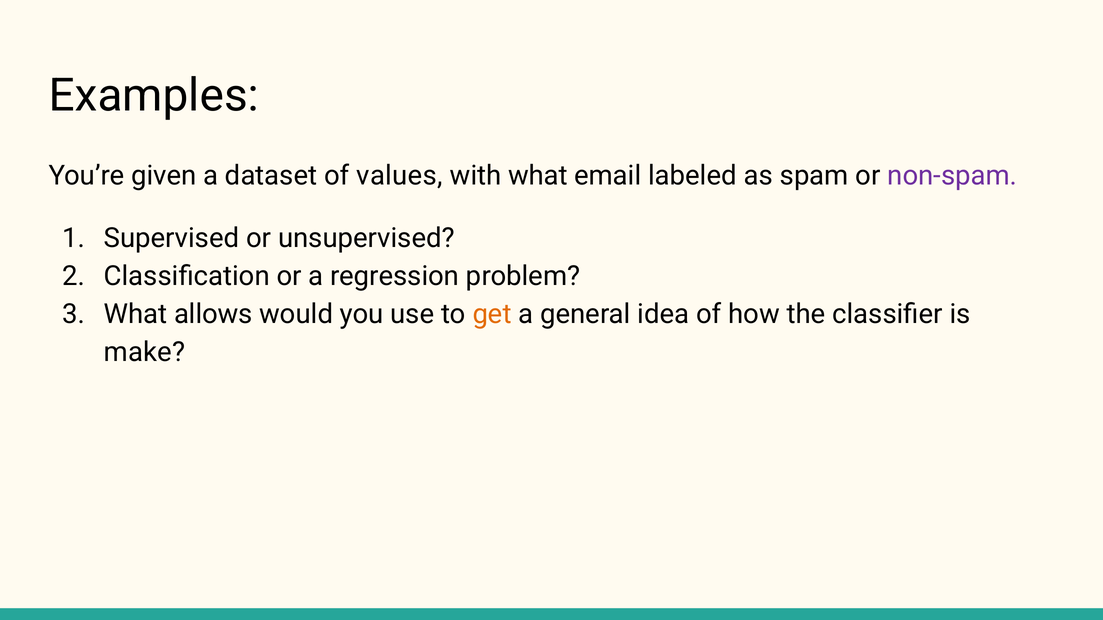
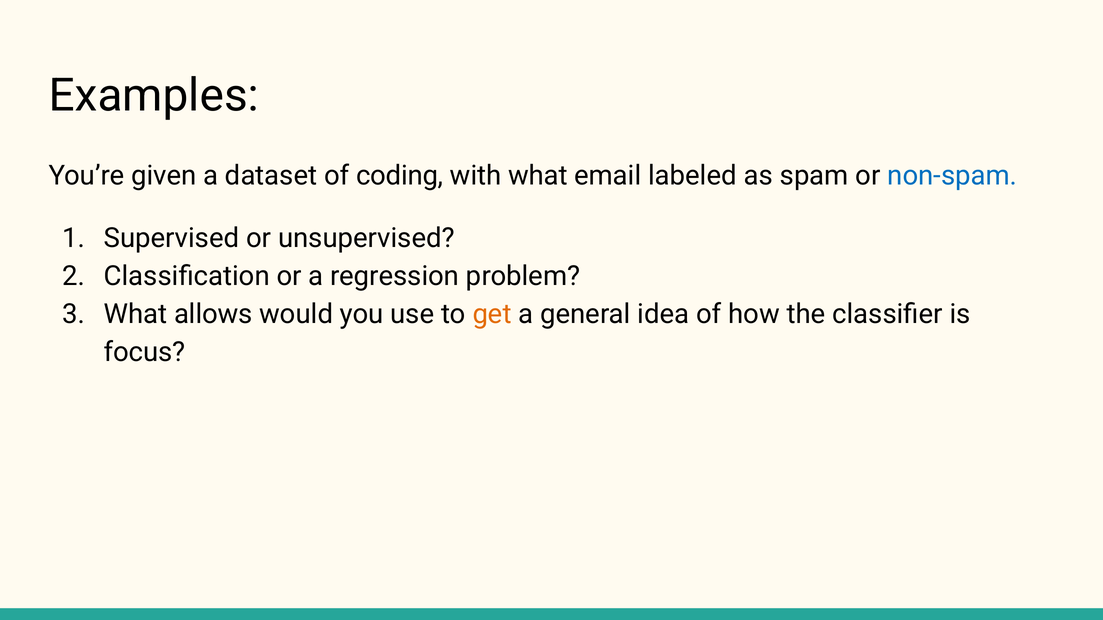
values: values -> coding (400, 176)
non-spam colour: purple -> blue (952, 176)
make: make -> focus (145, 352)
